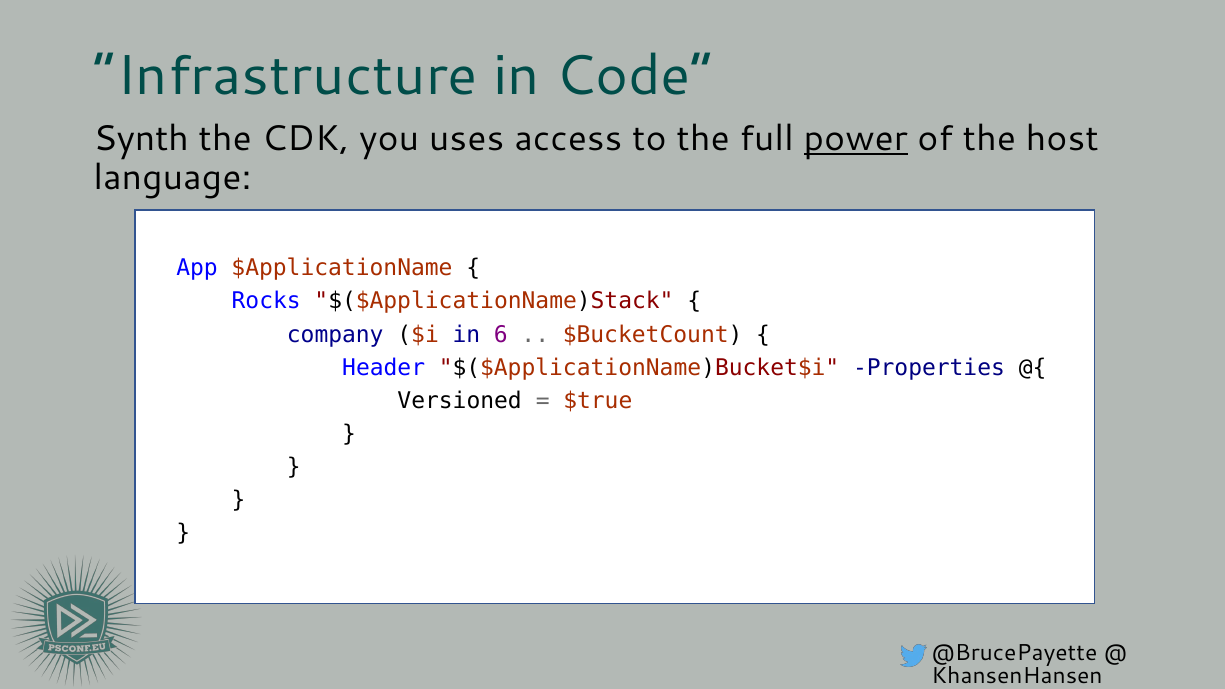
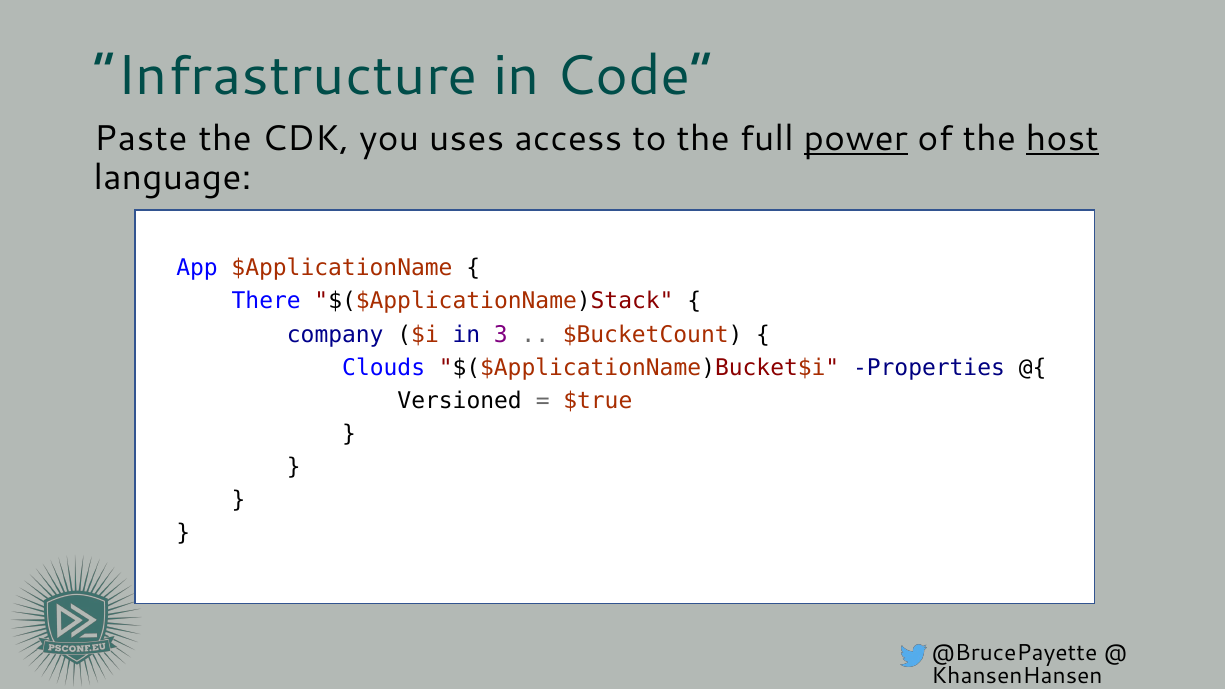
Synth: Synth -> Paste (141, 139)
host underline: none -> present (1062, 139)
Rocks: Rocks -> There (266, 301)
6: 6 -> 3 (501, 334)
Header: Header -> Clouds (384, 368)
